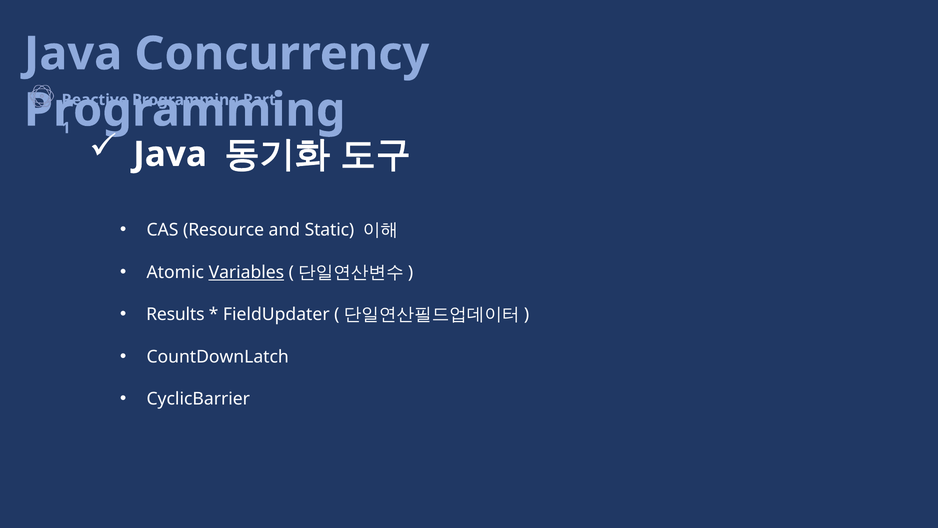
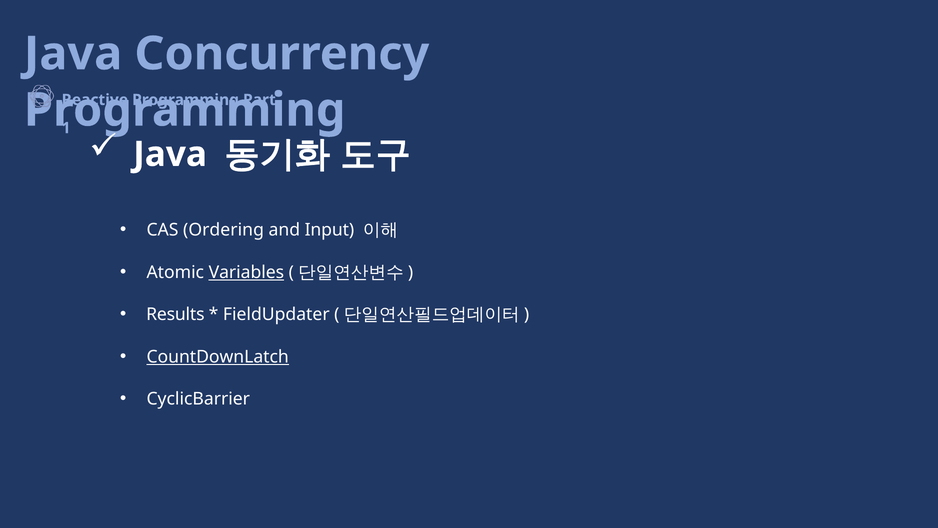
Resource: Resource -> Ordering (224, 230)
Static: Static -> Input (329, 230)
CountDownLatch underline: none -> present (218, 356)
